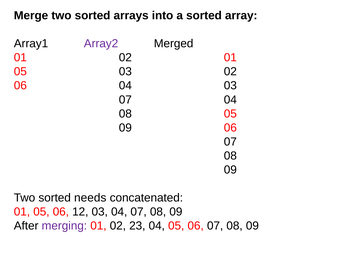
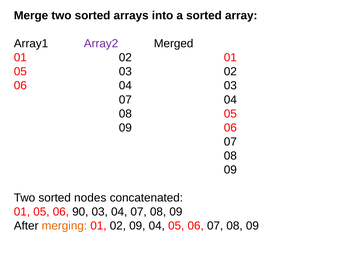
needs: needs -> nodes (90, 197)
12: 12 -> 90 (80, 211)
merging colour: purple -> orange (64, 225)
02 23: 23 -> 09 (137, 225)
